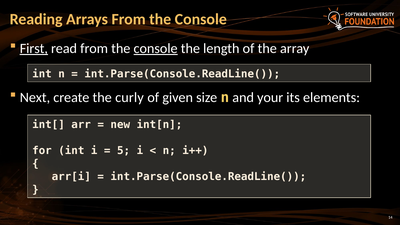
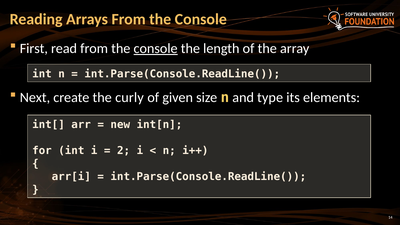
First underline: present -> none (34, 48)
your: your -> type (270, 97)
5: 5 -> 2 (124, 151)
